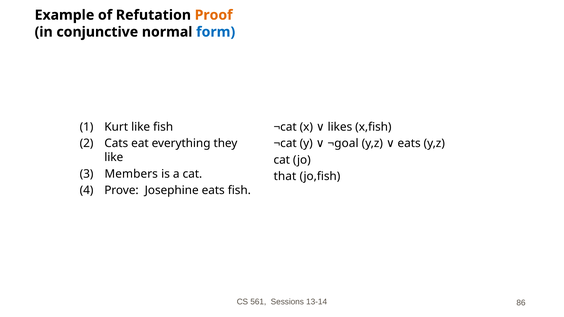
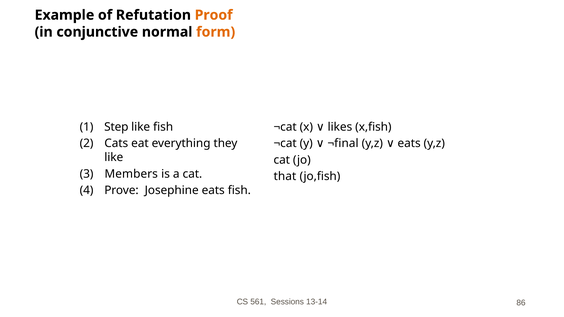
form colour: blue -> orange (216, 32)
Kurt: Kurt -> Step (116, 127)
¬goal: ¬goal -> ¬final (343, 143)
